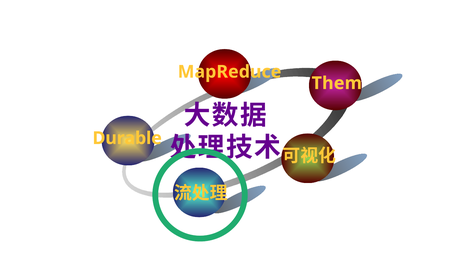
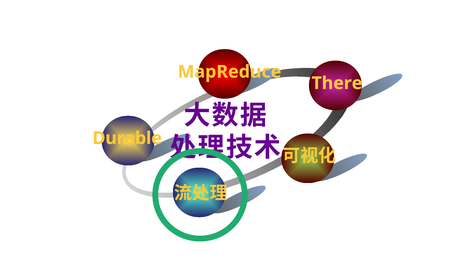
Them: Them -> There (337, 83)
